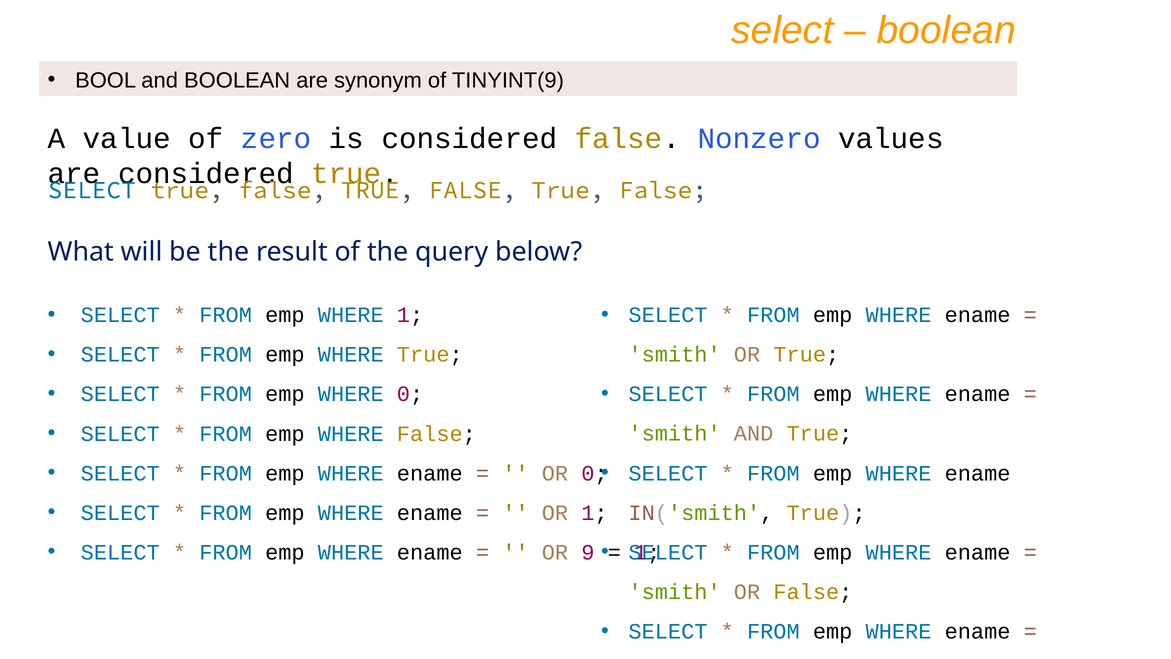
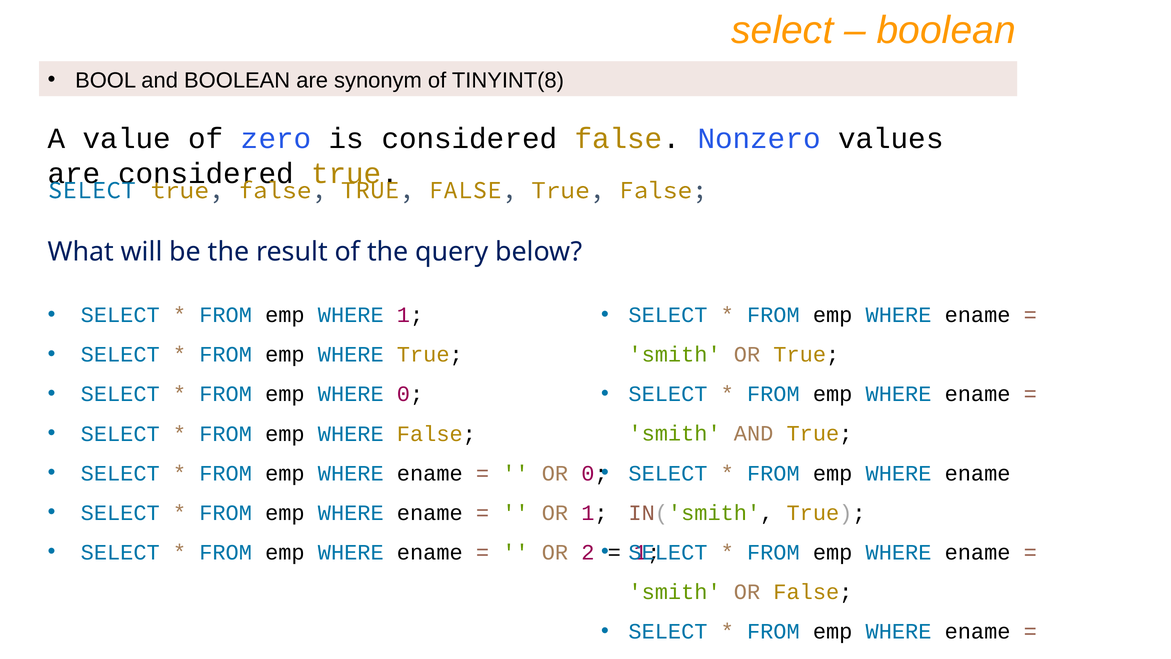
TINYINT(9: TINYINT(9 -> TINYINT(8 (508, 80)
9: 9 -> 2 (588, 552)
